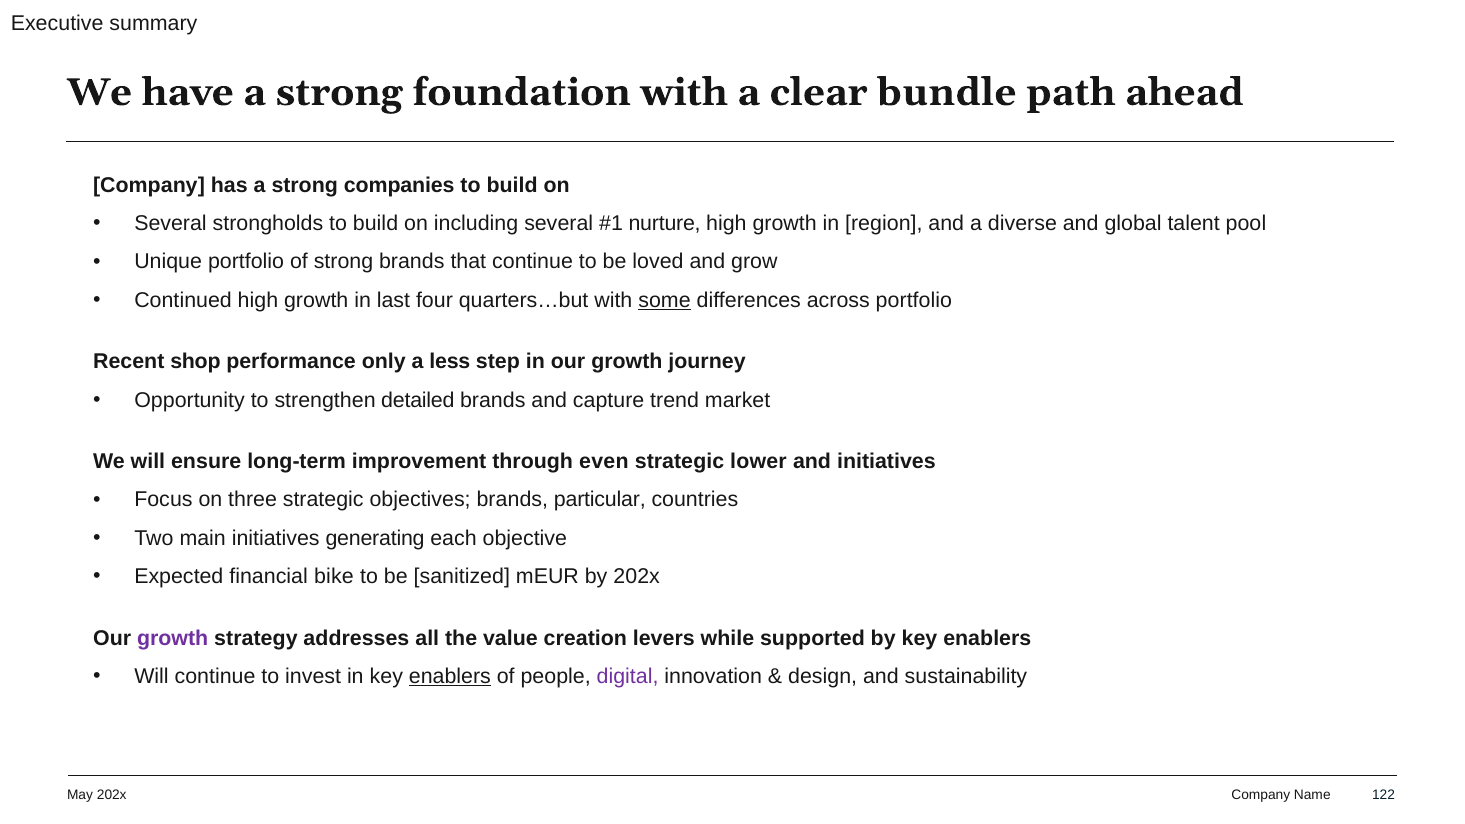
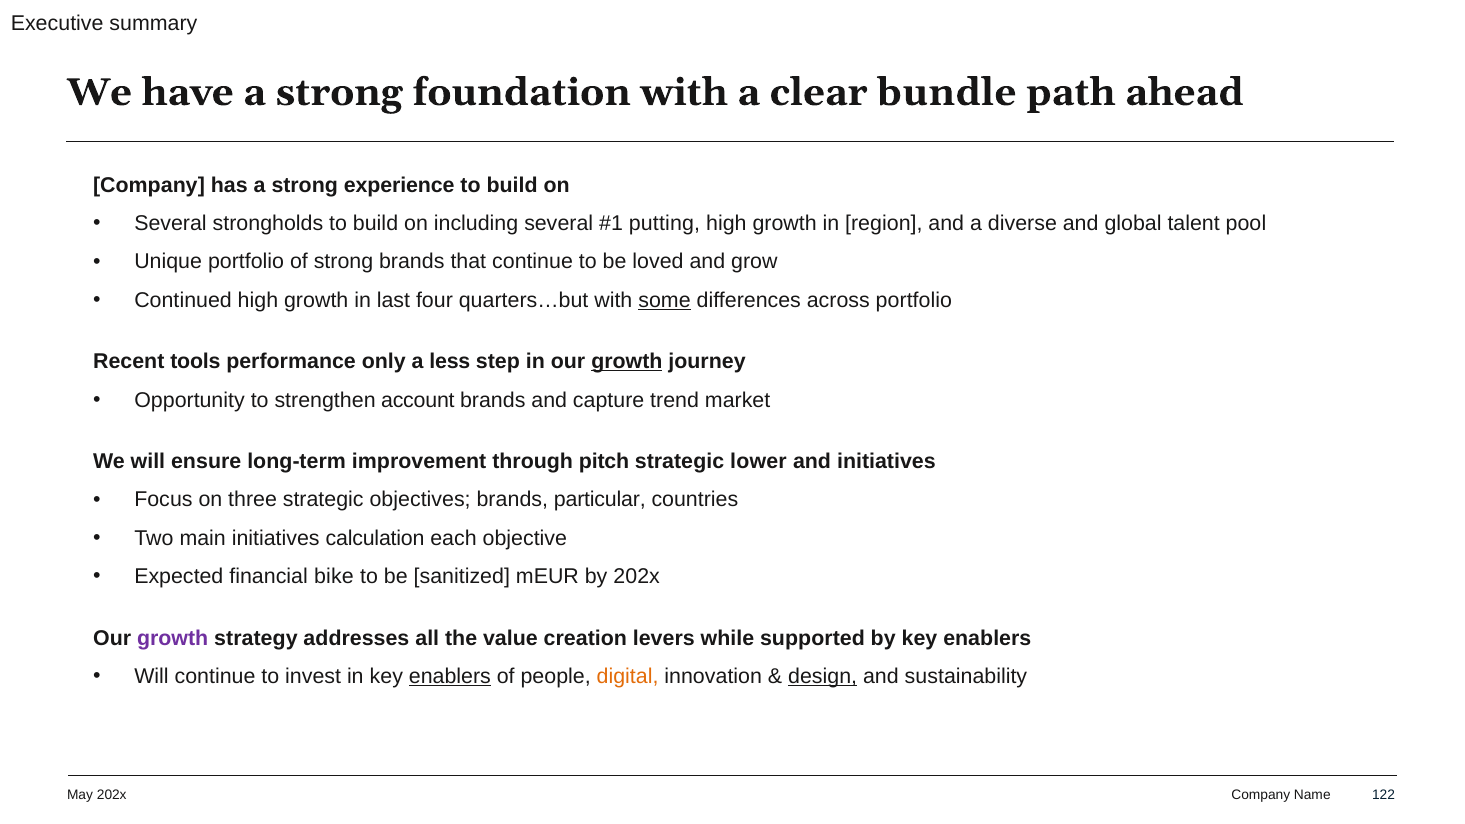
companies: companies -> experience (399, 185)
nurture: nurture -> putting (664, 224)
shop: shop -> tools (195, 362)
growth underline: none -> present (627, 362)
detailed: detailed -> account (418, 400)
even: even -> pitch (604, 461)
generating: generating -> calculation (375, 538)
digital colour: purple -> orange (628, 676)
design underline: none -> present (823, 676)
